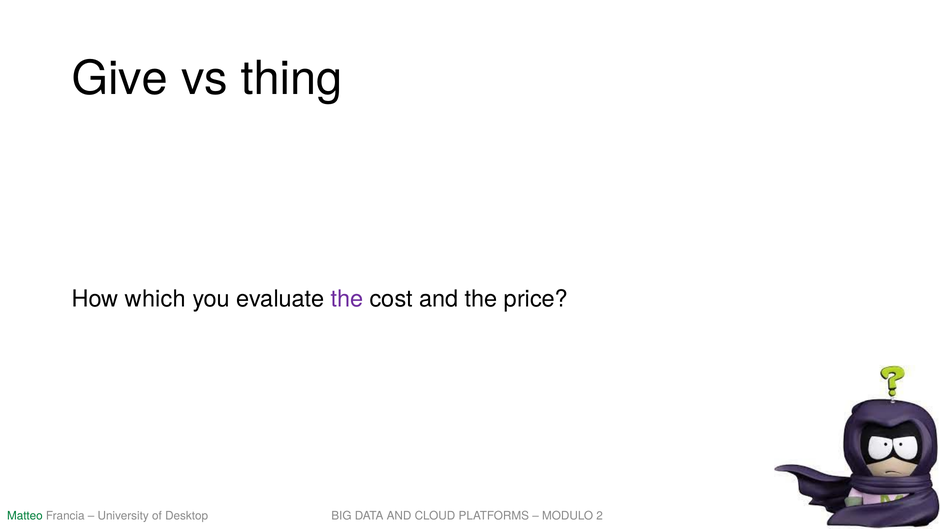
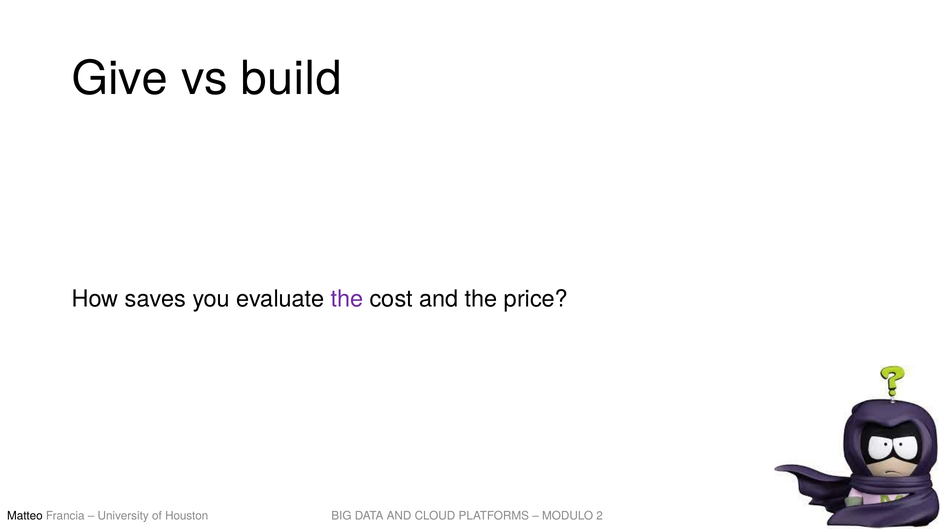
thing: thing -> build (291, 79)
which: which -> saves (155, 299)
Matteo colour: green -> black (25, 515)
Desktop: Desktop -> Houston (187, 515)
